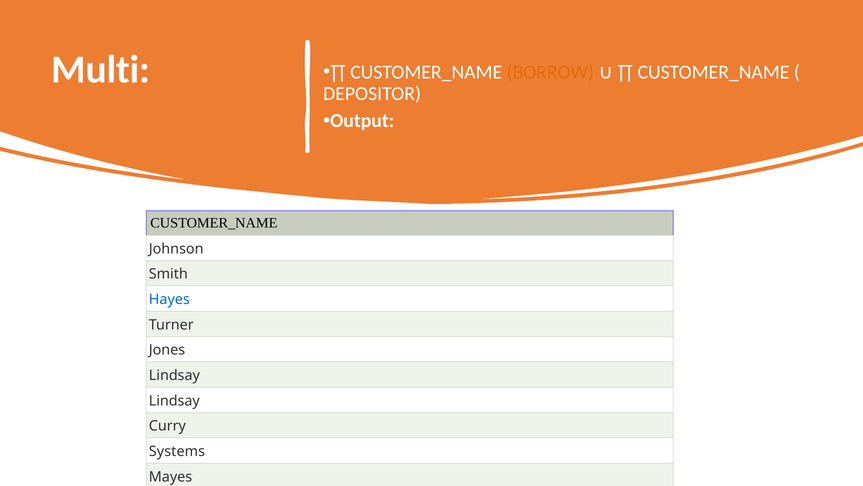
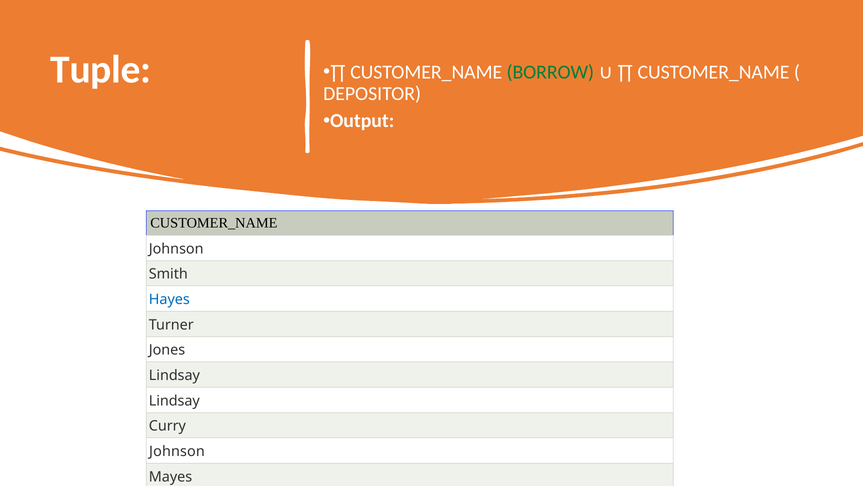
Multi: Multi -> Tuple (101, 70)
BORROW colour: orange -> green (550, 72)
Systems: Systems -> Johnson (177, 451)
